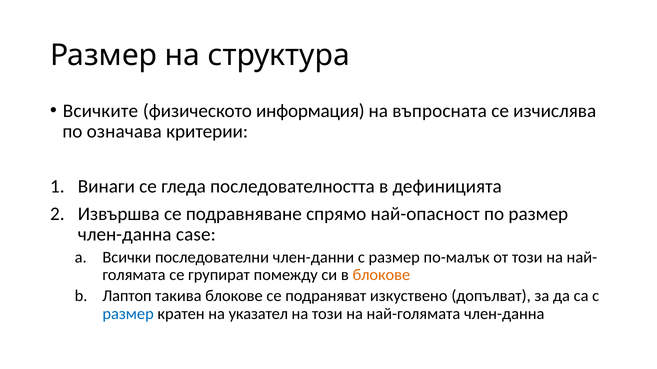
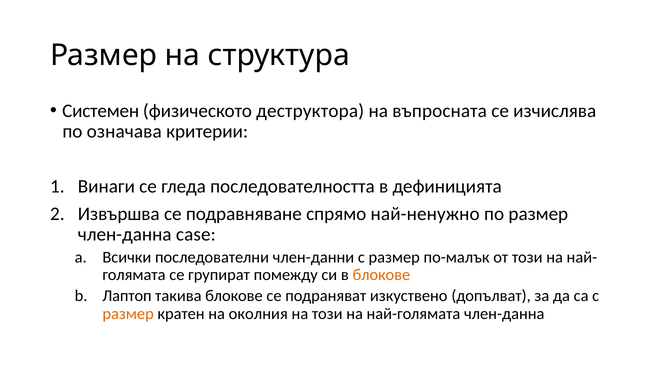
Всичките: Всичките -> Системен (101, 111)
информация: информация -> деструктора (310, 111)
най-опасност: най-опасност -> най-ненужно (425, 214)
размер colour: blue -> orange (128, 314)
указател: указател -> околния (258, 314)
